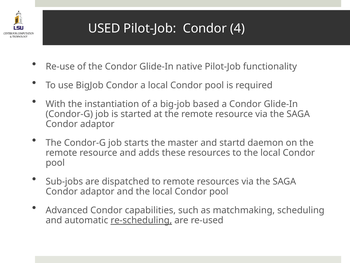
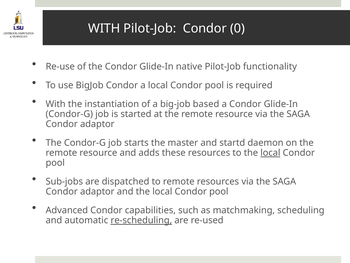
USED: USED -> WITH (104, 28)
4: 4 -> 0 (238, 28)
local underline: none -> present (270, 153)
